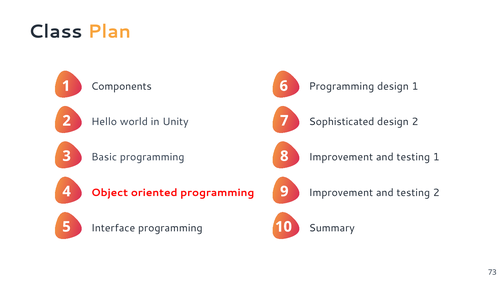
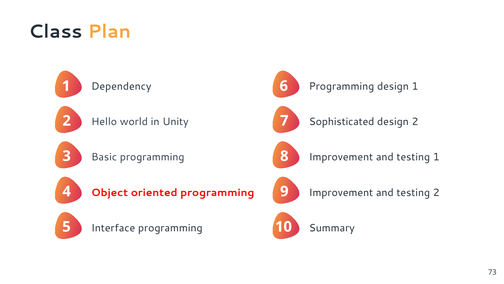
Components: Components -> Dependency (121, 86)
